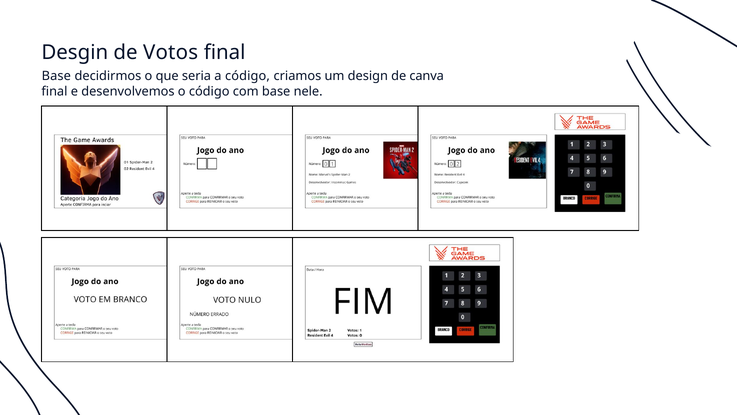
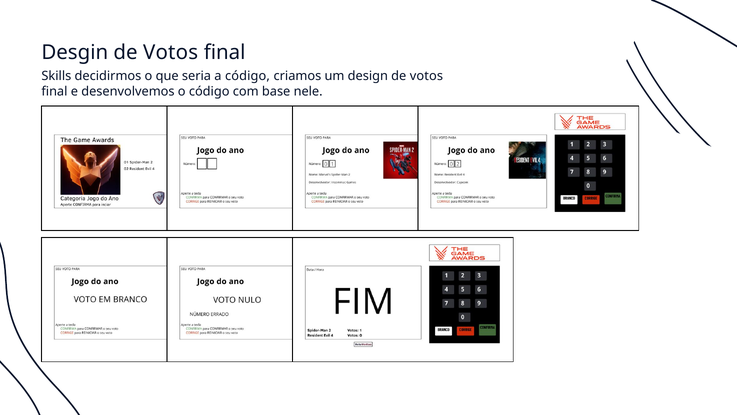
Base: Base -> Skills (56, 76)
design de canva: canva -> votos (426, 76)
